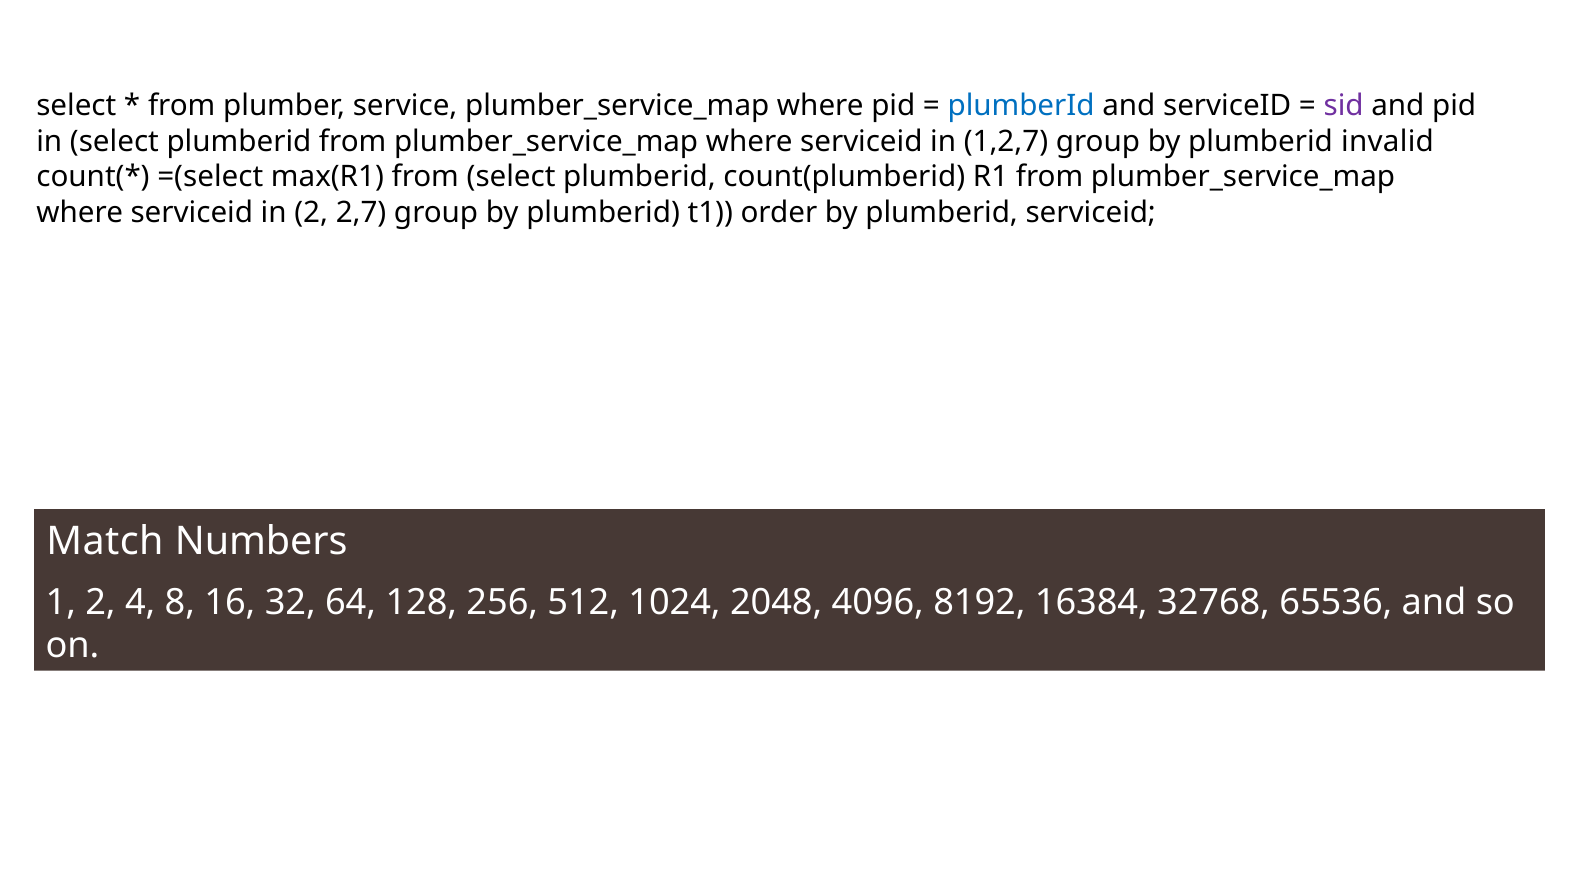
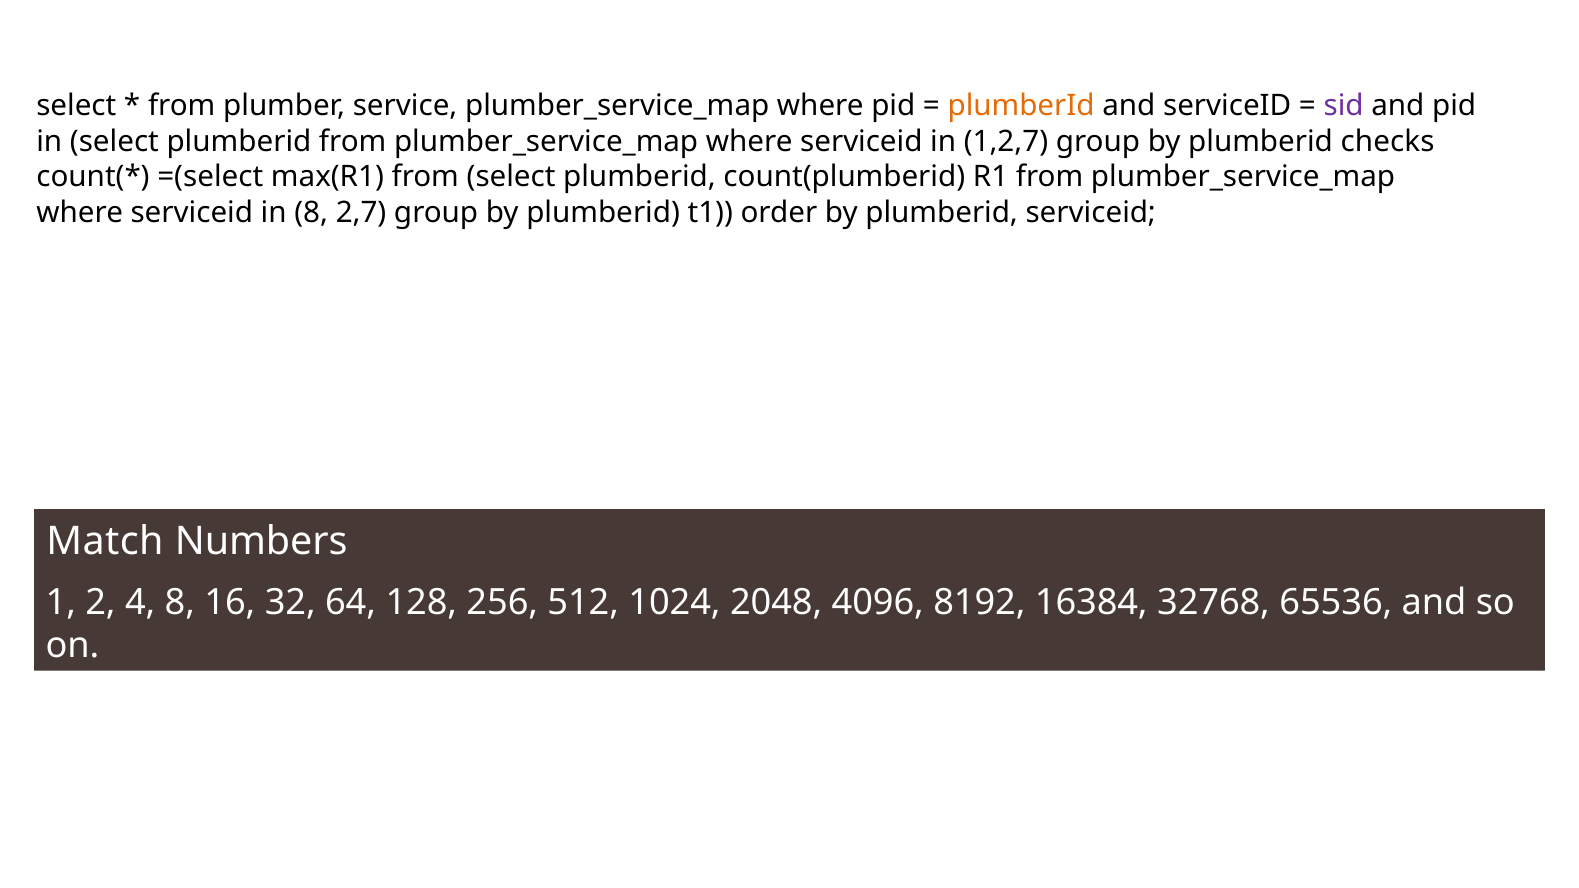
plumberId colour: blue -> orange (1021, 106)
invalid: invalid -> checks (1388, 142)
in 2: 2 -> 8 (311, 213)
